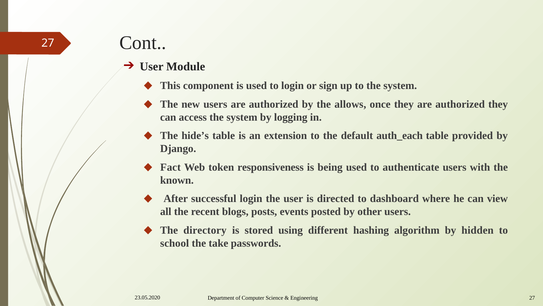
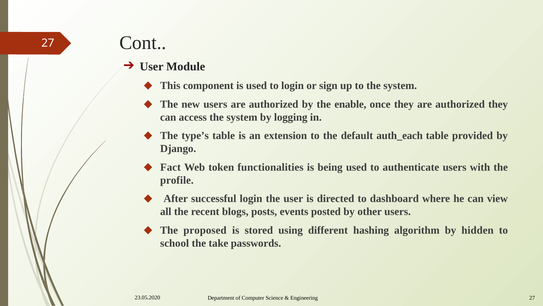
allows: allows -> enable (350, 104)
hide’s: hide’s -> type’s (195, 135)
responsiveness: responsiveness -> functionalities (270, 167)
known: known -> profile (177, 180)
directory: directory -> proposed (205, 230)
